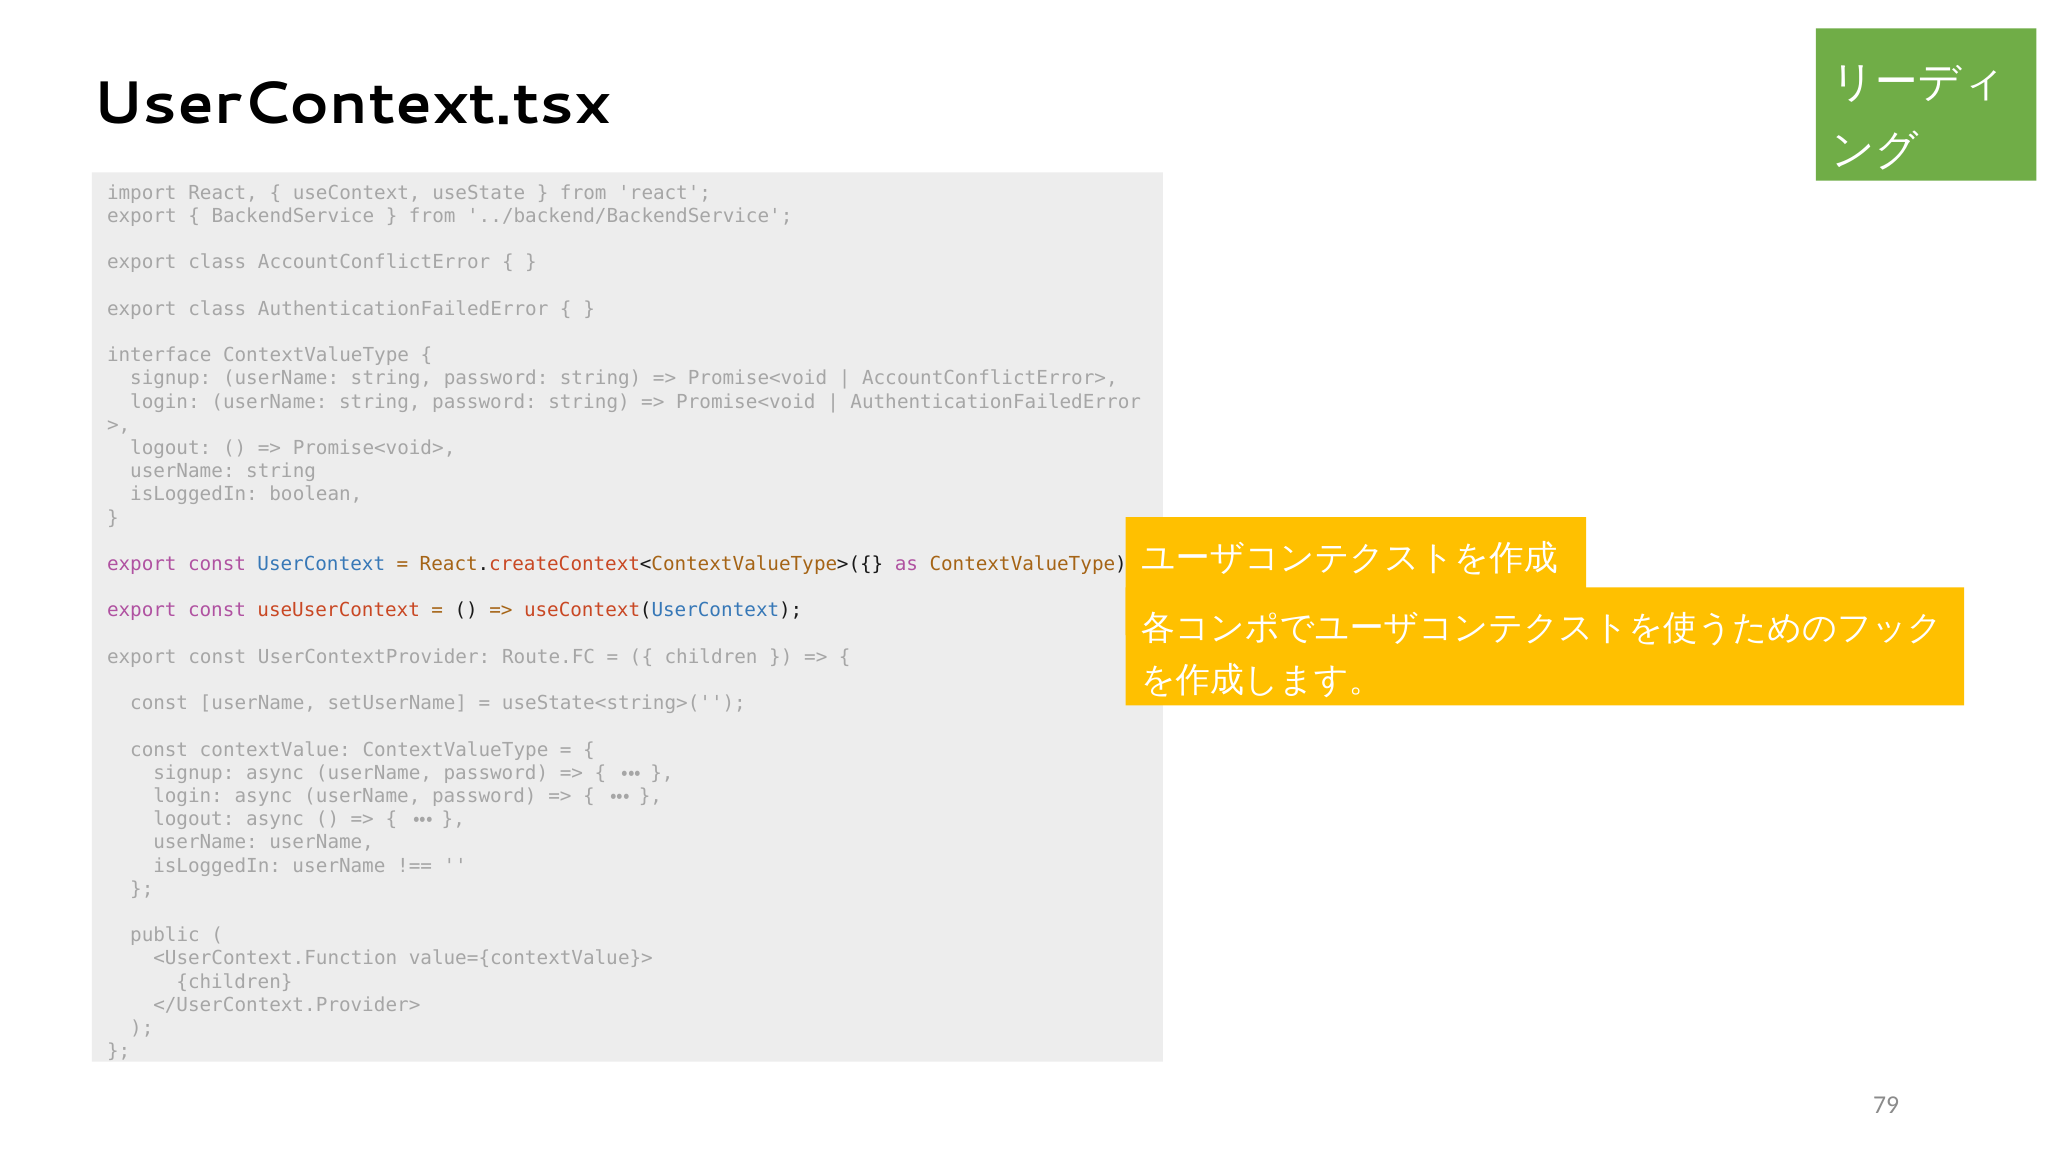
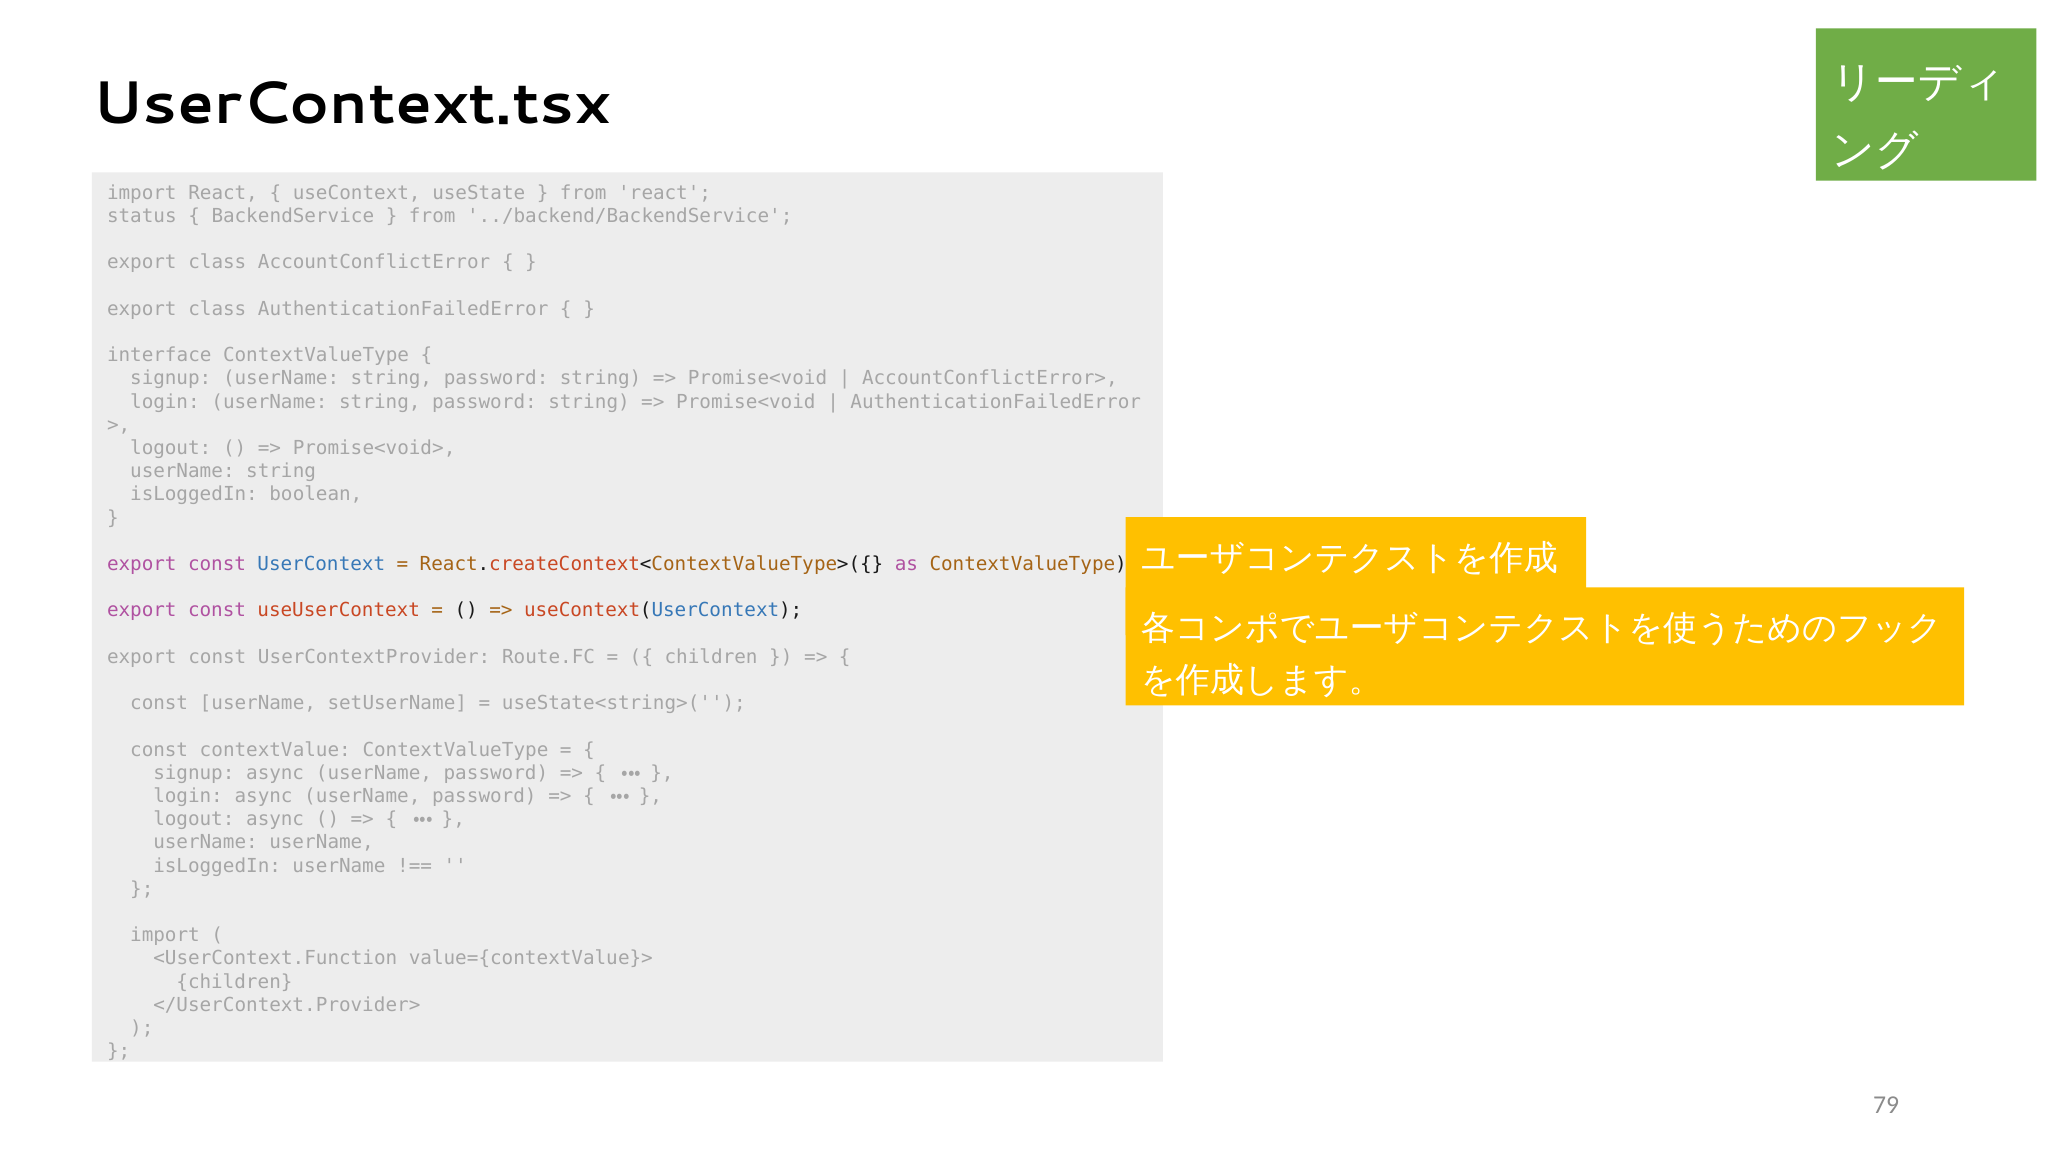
export: export -> status (142, 216)
public: public -> import (165, 935)
